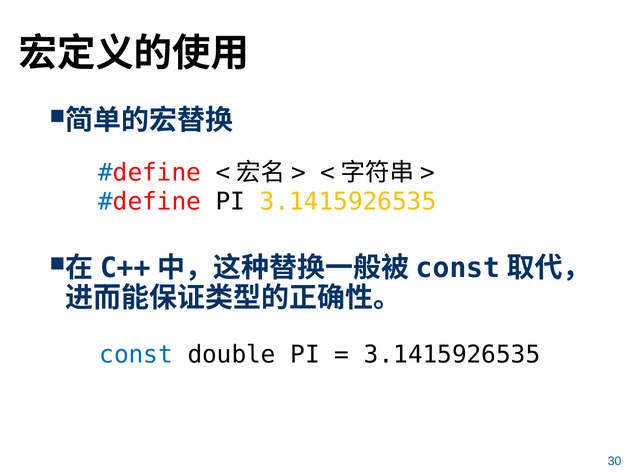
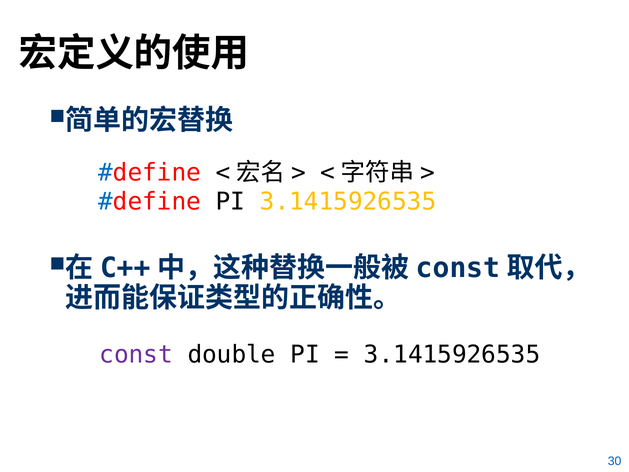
const colour: blue -> purple (136, 354)
